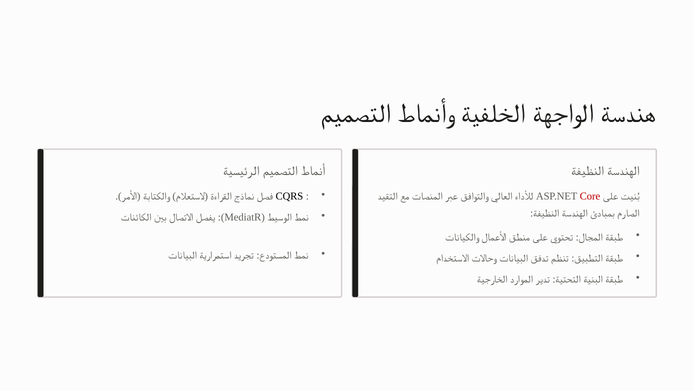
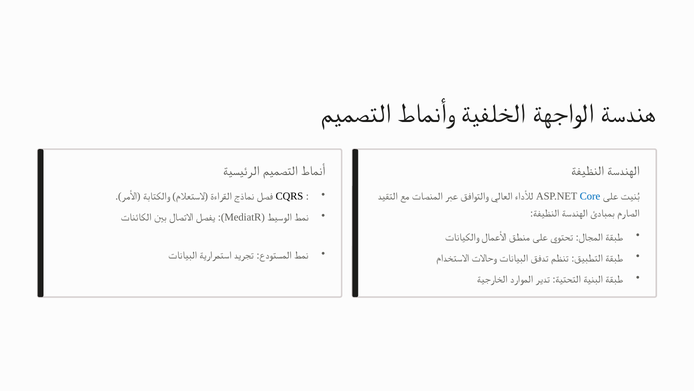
Core colour: red -> blue (590, 196)
